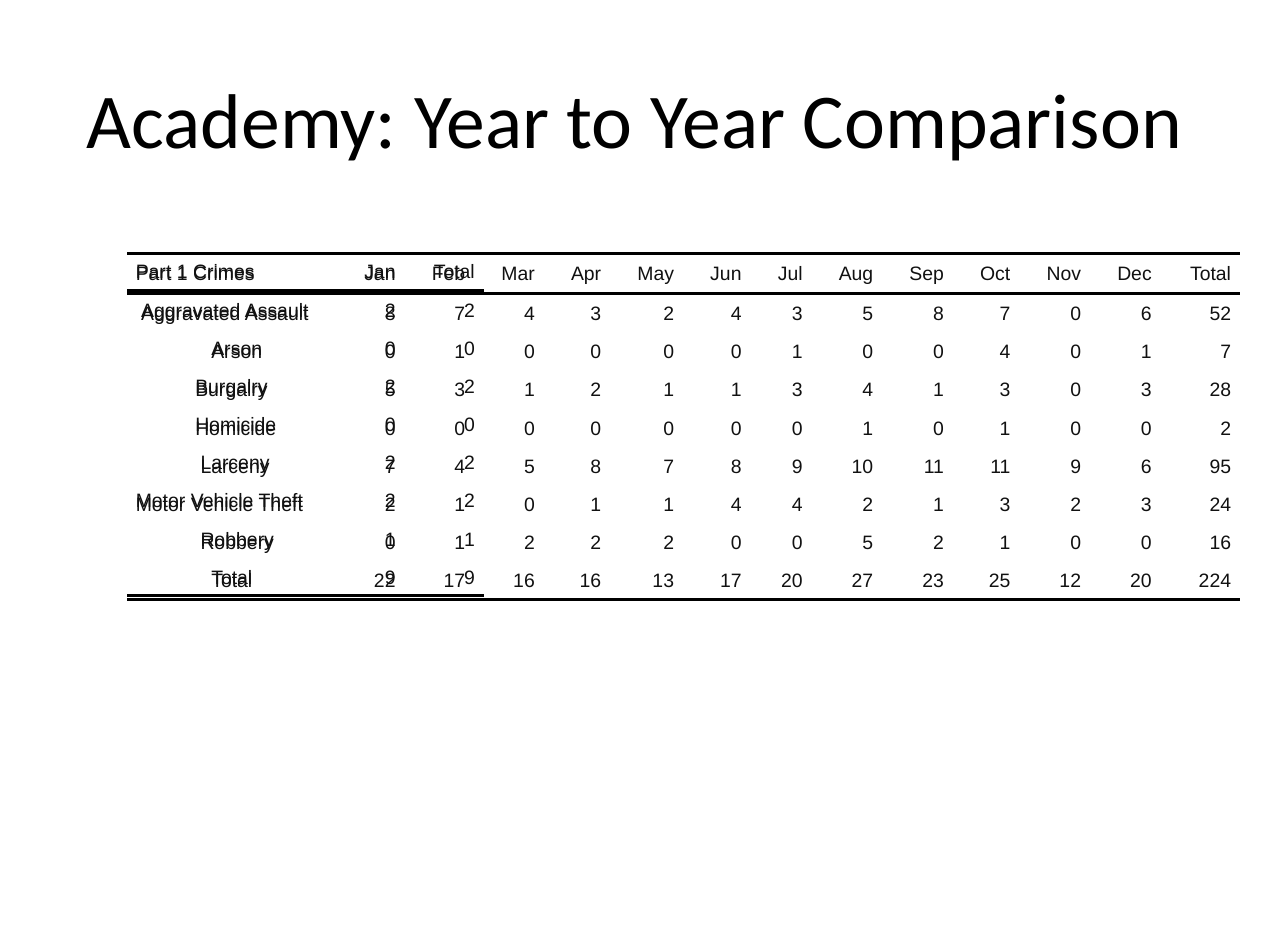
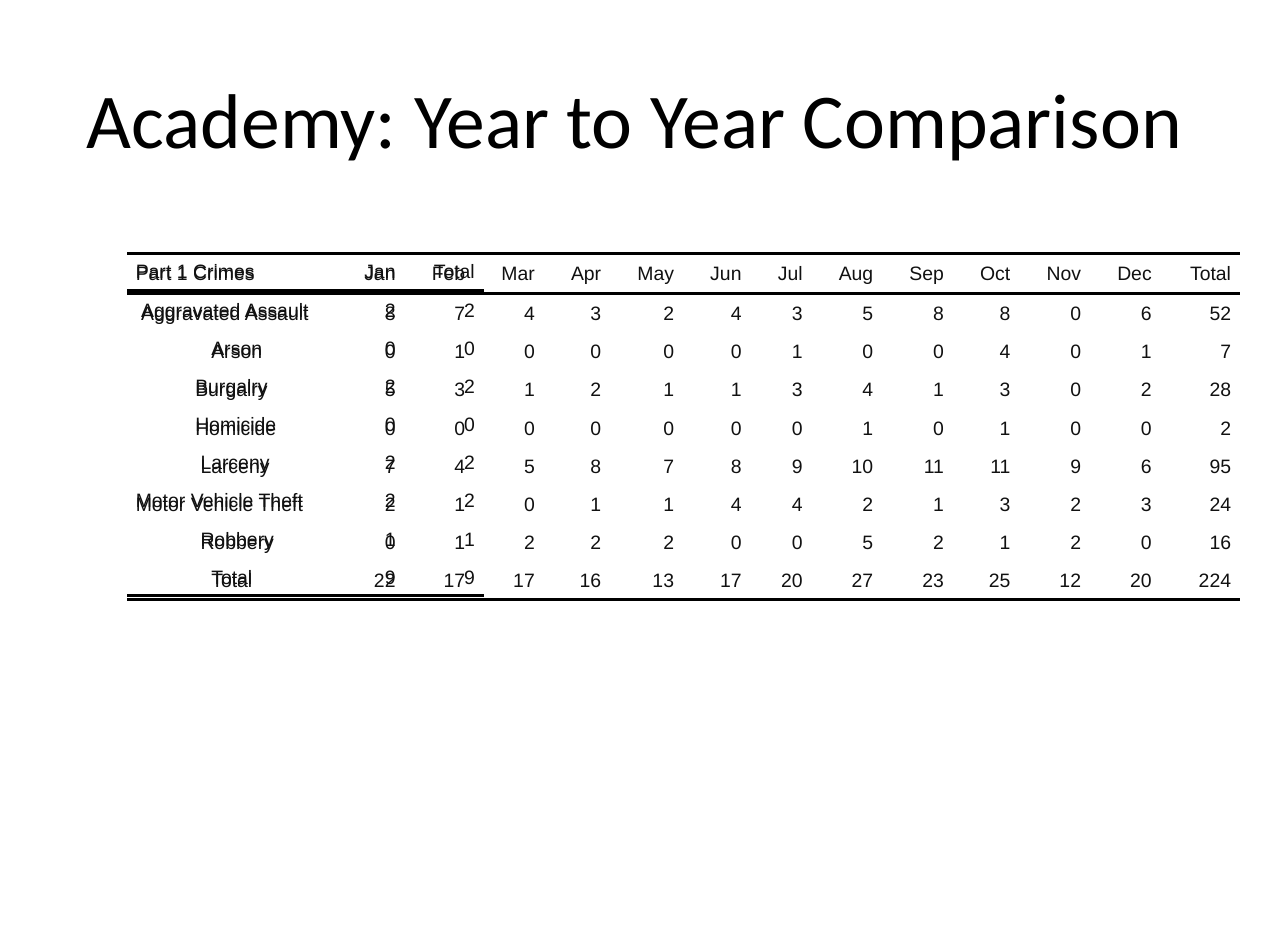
3 5 8 7: 7 -> 8 (1005, 314)
3 0 3: 3 -> 2 (1146, 391)
5 2 1 0: 0 -> 2 (1076, 543)
17 16: 16 -> 17 (524, 582)
